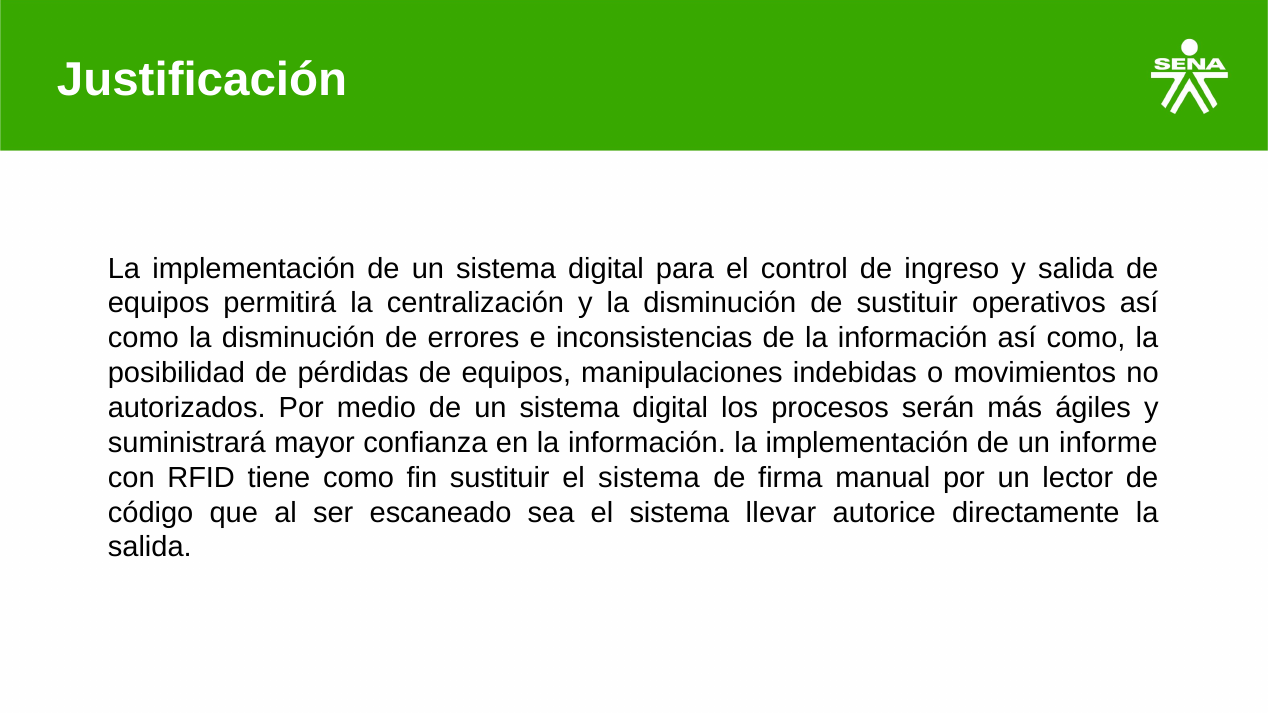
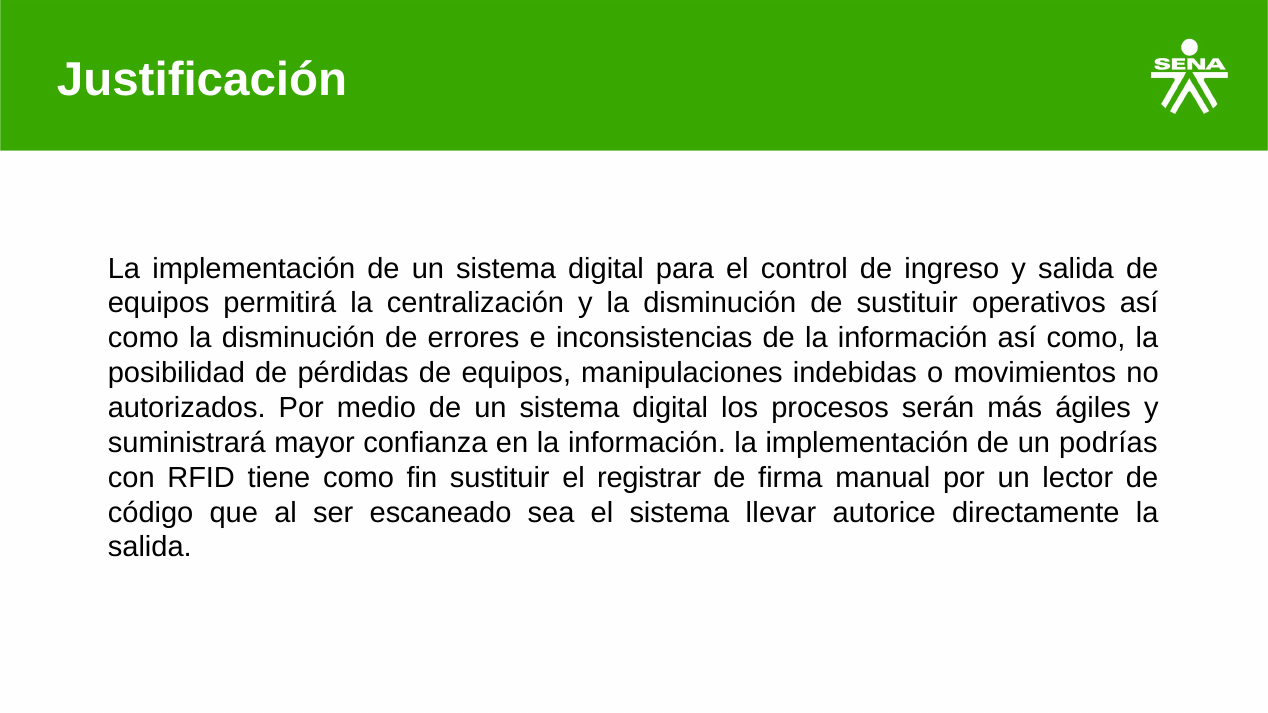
informe: informe -> podrías (1108, 443)
sustituir el sistema: sistema -> registrar (649, 478)
